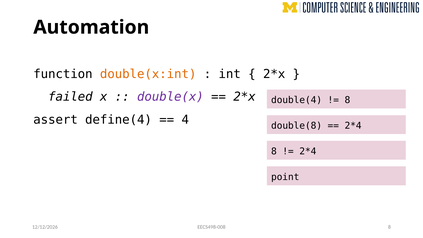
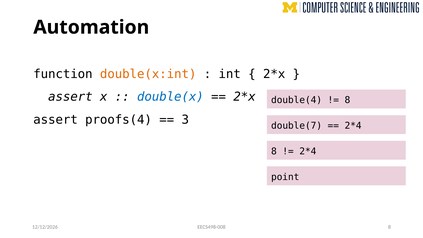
failed: failed -> assert (70, 97)
double(x colour: purple -> blue (170, 97)
define(4: define(4 -> proofs(4 (119, 120)
4: 4 -> 3 (185, 120)
double(8: double(8 -> double(7 (297, 126)
